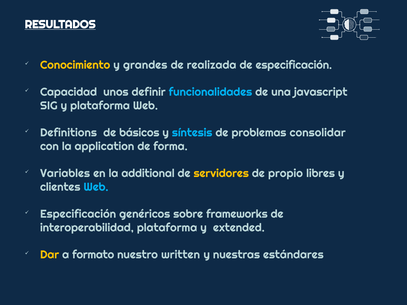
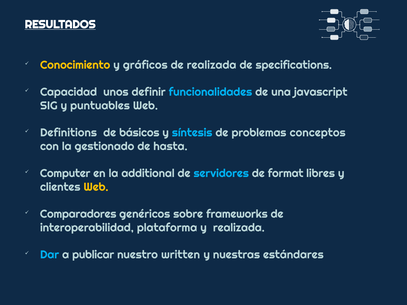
grandes: grandes -> gráficos (145, 65)
de especificación: especificación -> specifications (294, 65)
y plataforma: plataforma -> puntuables (100, 106)
consolidar: consolidar -> conceptos (318, 133)
application: application -> gestionado (104, 147)
forma: forma -> hasta (170, 147)
Variables: Variables -> Computer (65, 174)
servidores colour: yellow -> light blue (221, 174)
propio: propio -> format (286, 174)
Web colour: light blue -> yellow (96, 187)
Especificación: Especificación -> Comparadores (78, 214)
y extended: extended -> realizada (239, 228)
Dar colour: yellow -> light blue (50, 255)
formato: formato -> publicar (93, 255)
